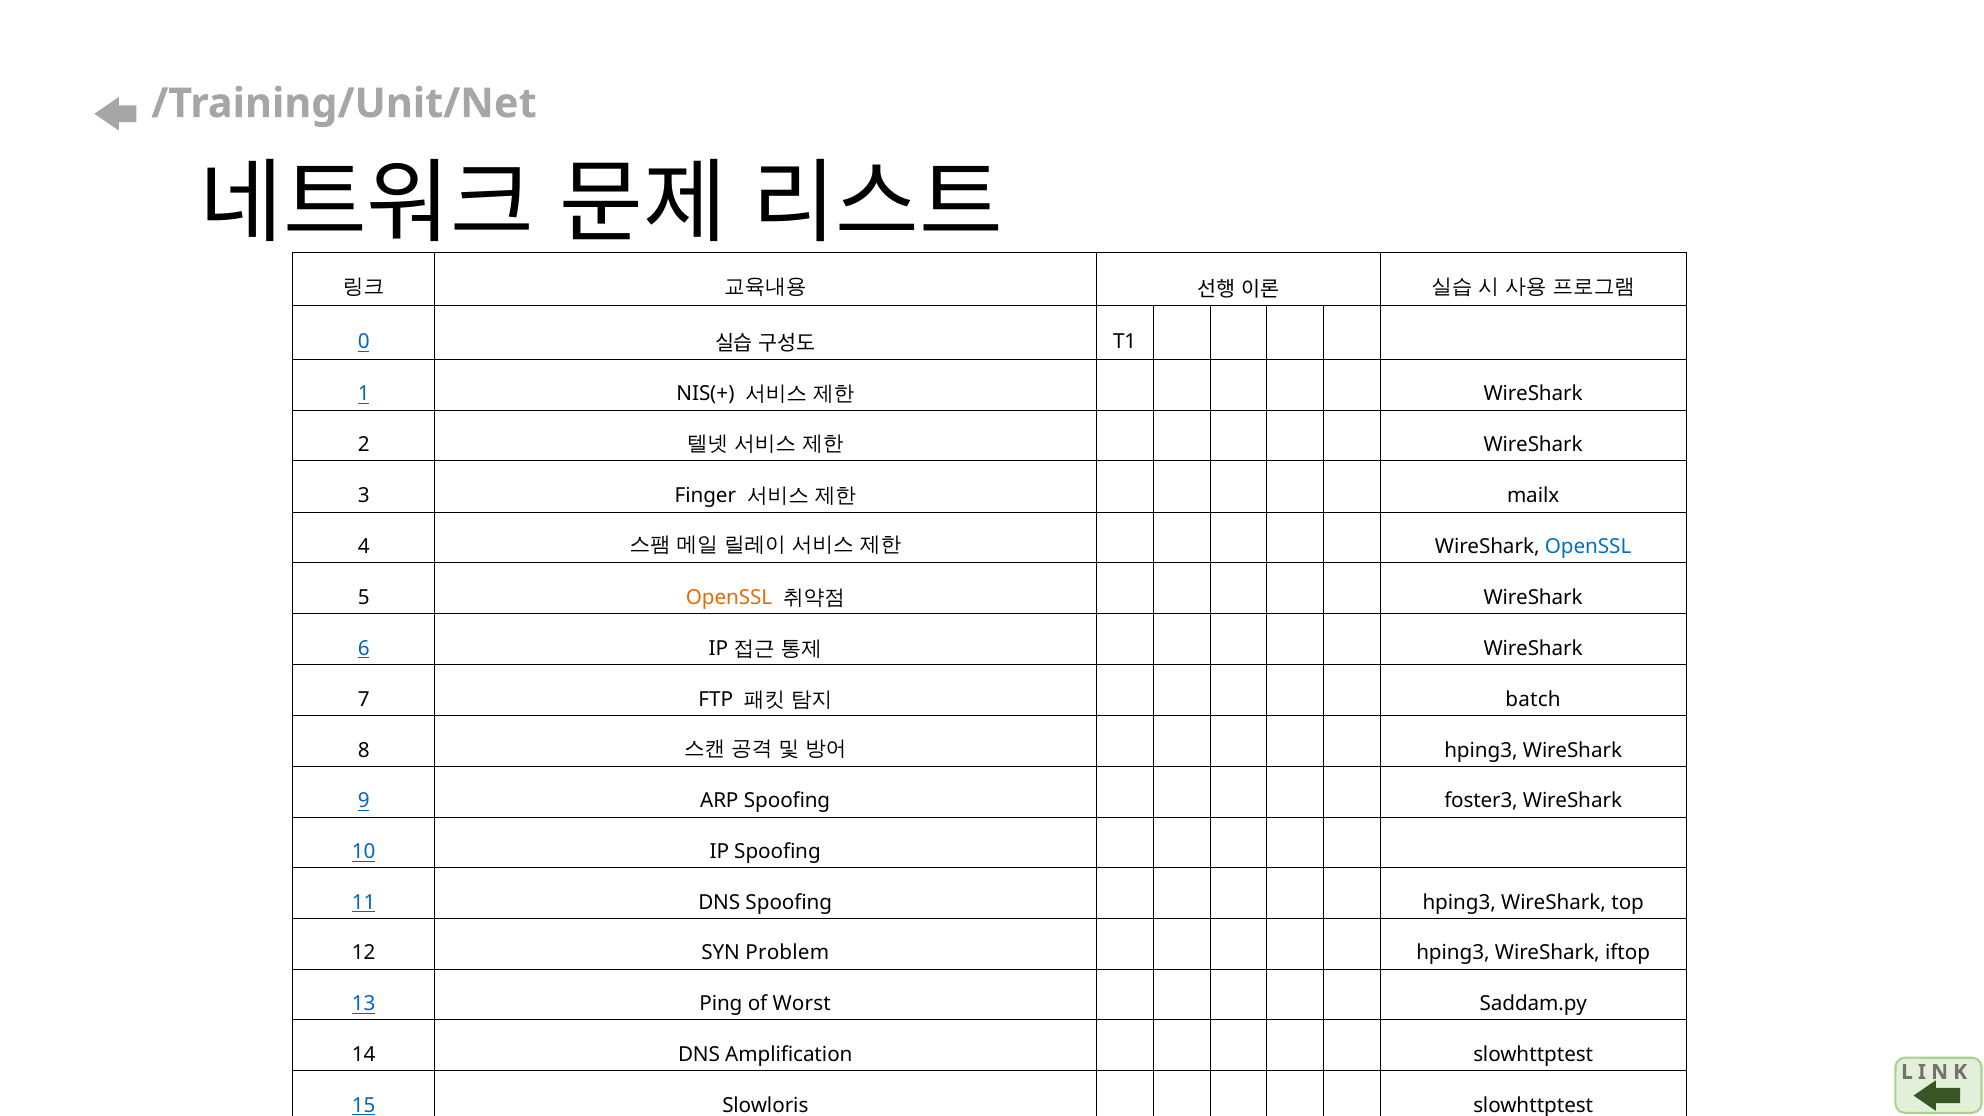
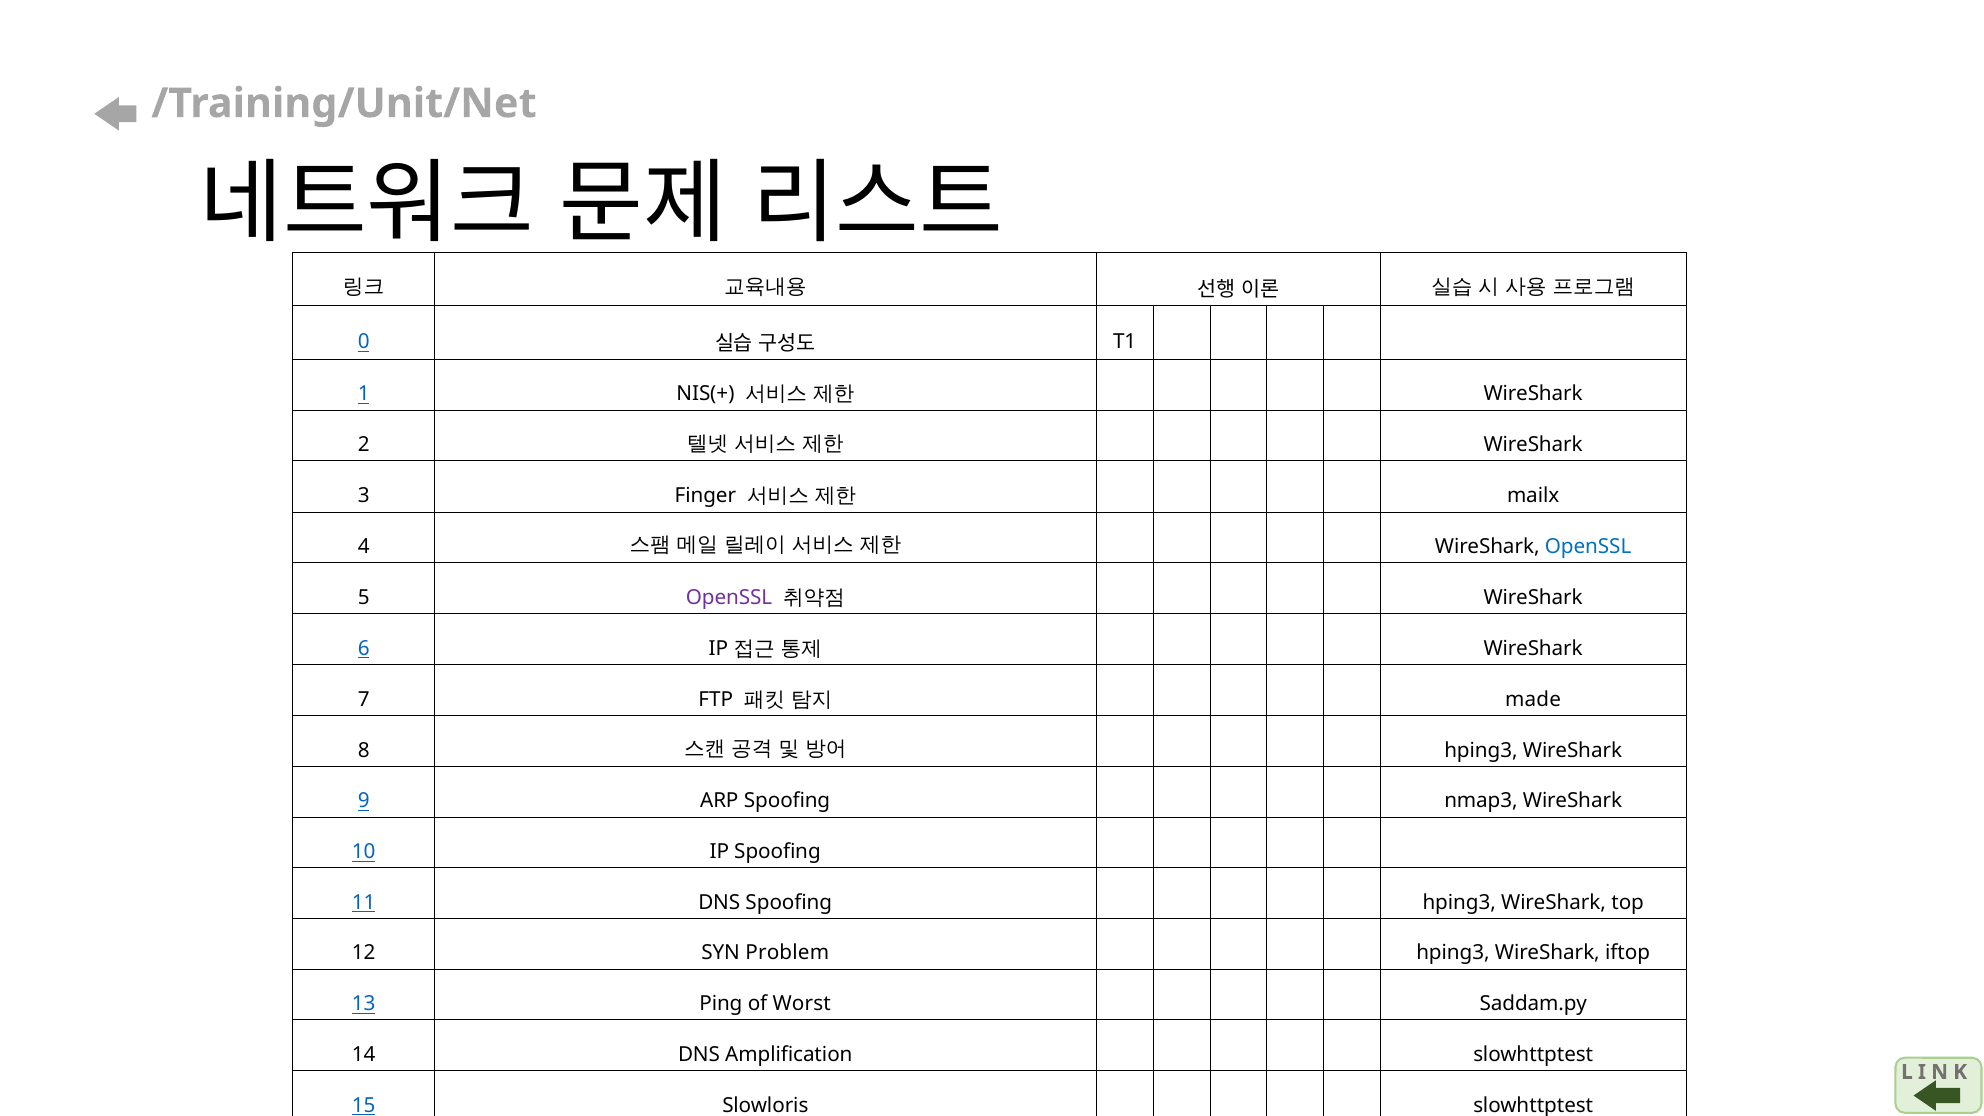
OpenSSL colour: orange -> purple (729, 598)
batch: batch -> made (1533, 700)
foster3: foster3 -> nmap3 (1481, 801)
